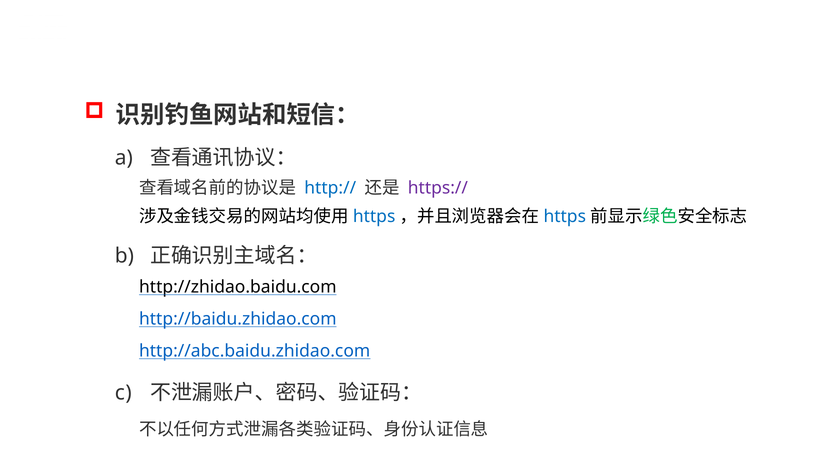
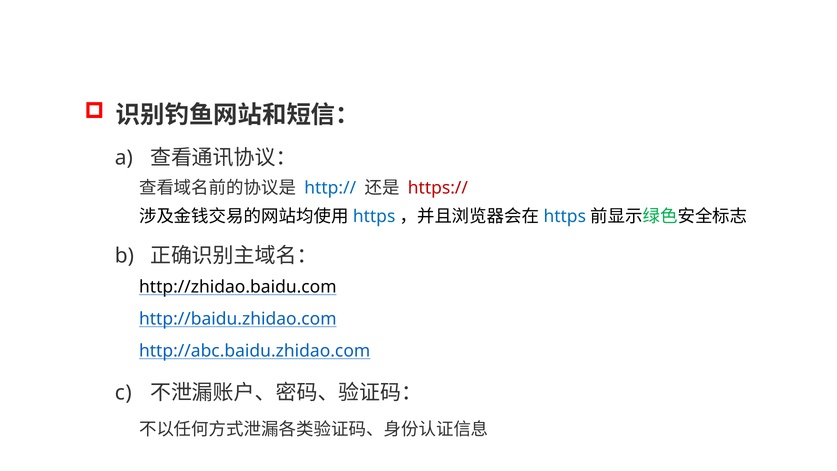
https:// colour: purple -> red (438, 188)
